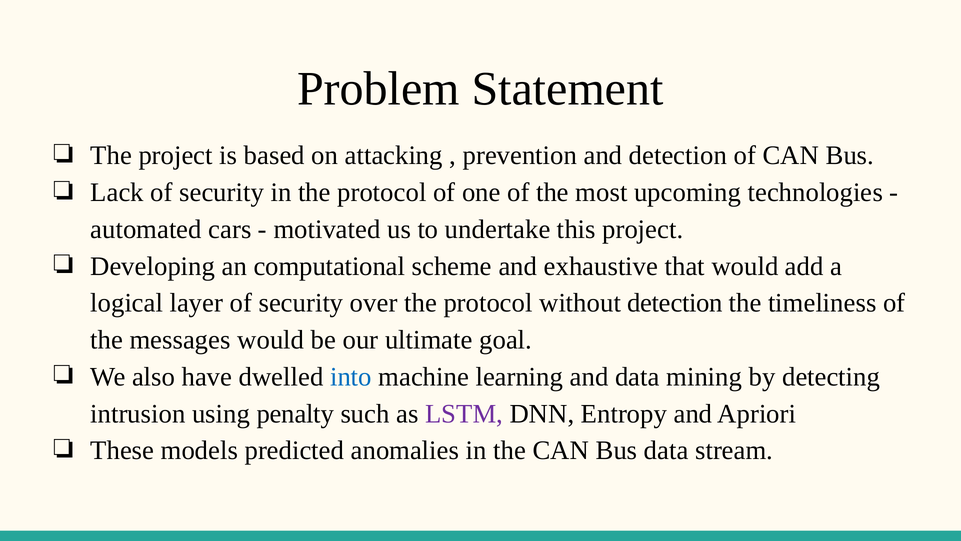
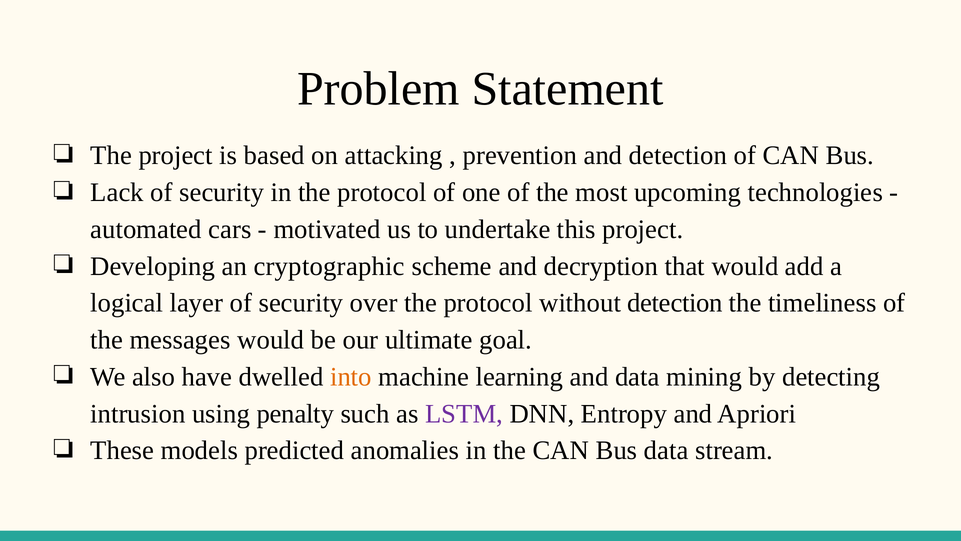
computational: computational -> cryptographic (329, 266)
exhaustive: exhaustive -> decryption (601, 266)
into colour: blue -> orange (351, 377)
